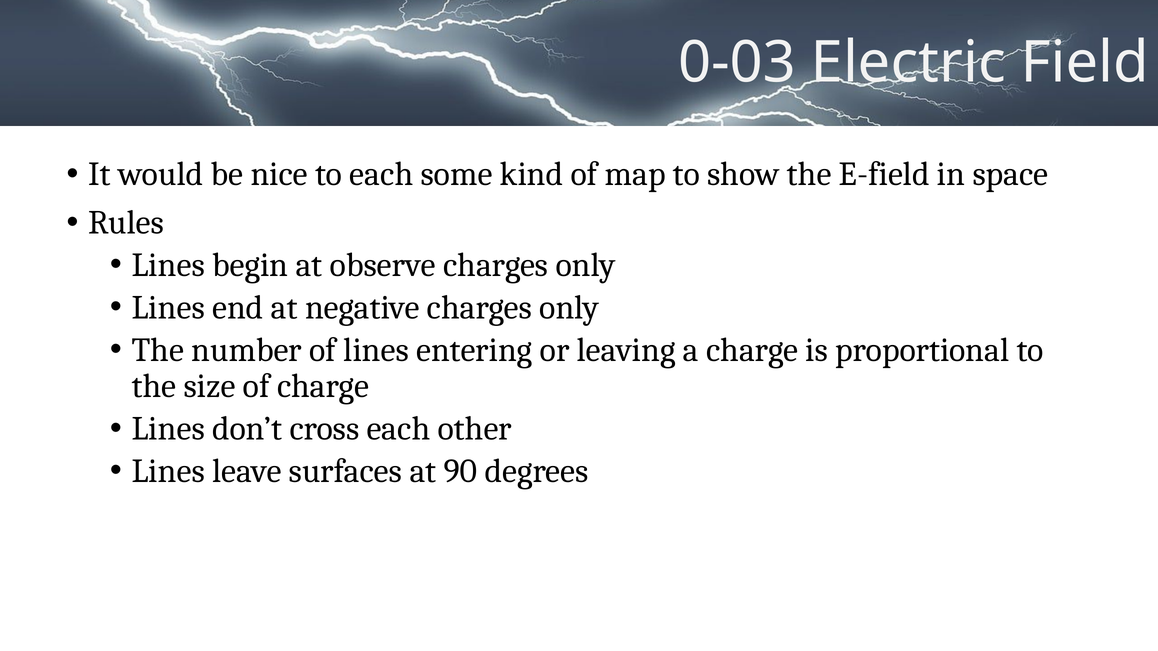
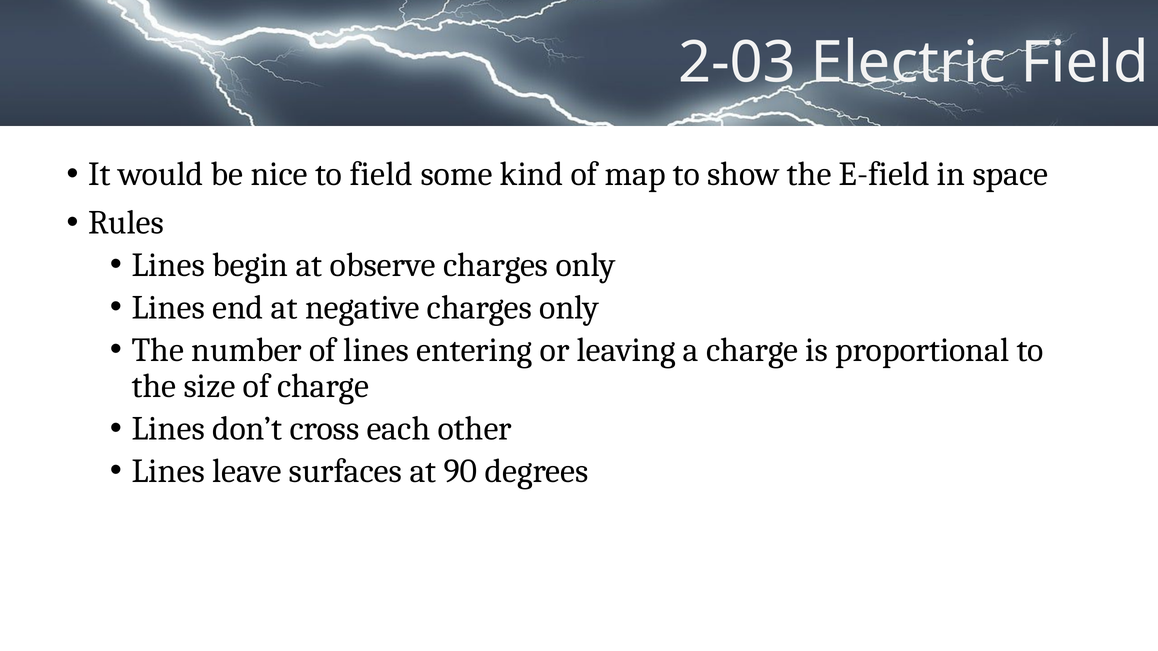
0-03: 0-03 -> 2-03 (737, 63)
to each: each -> field (381, 174)
